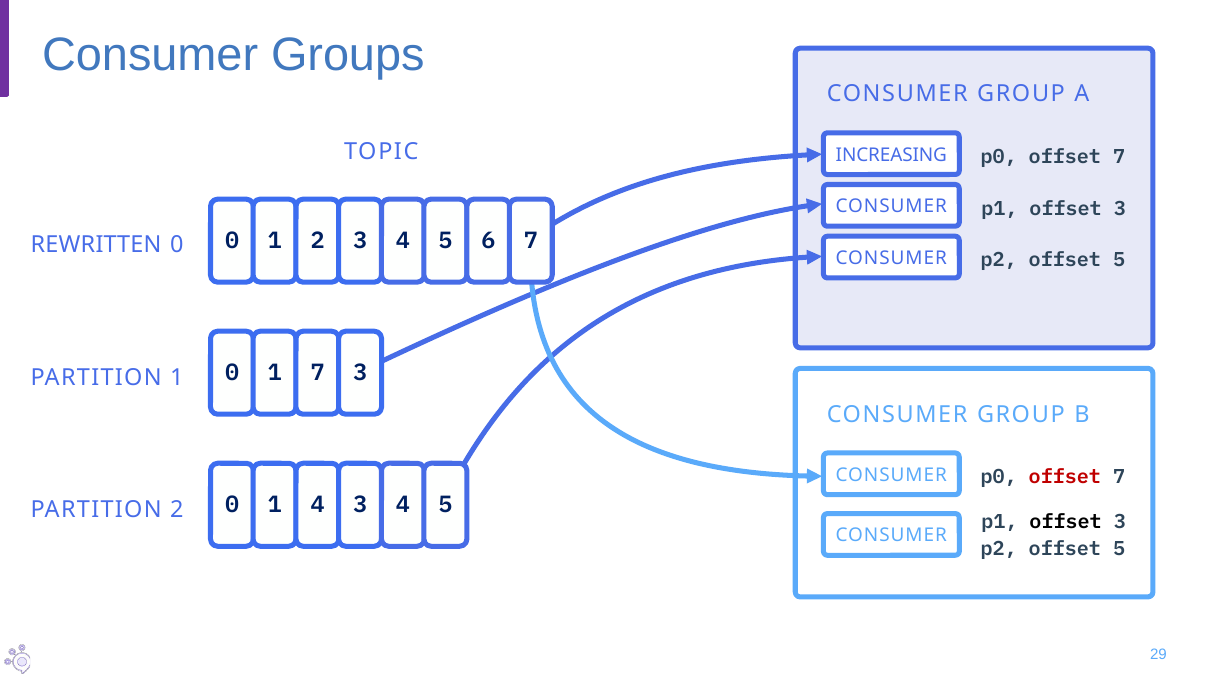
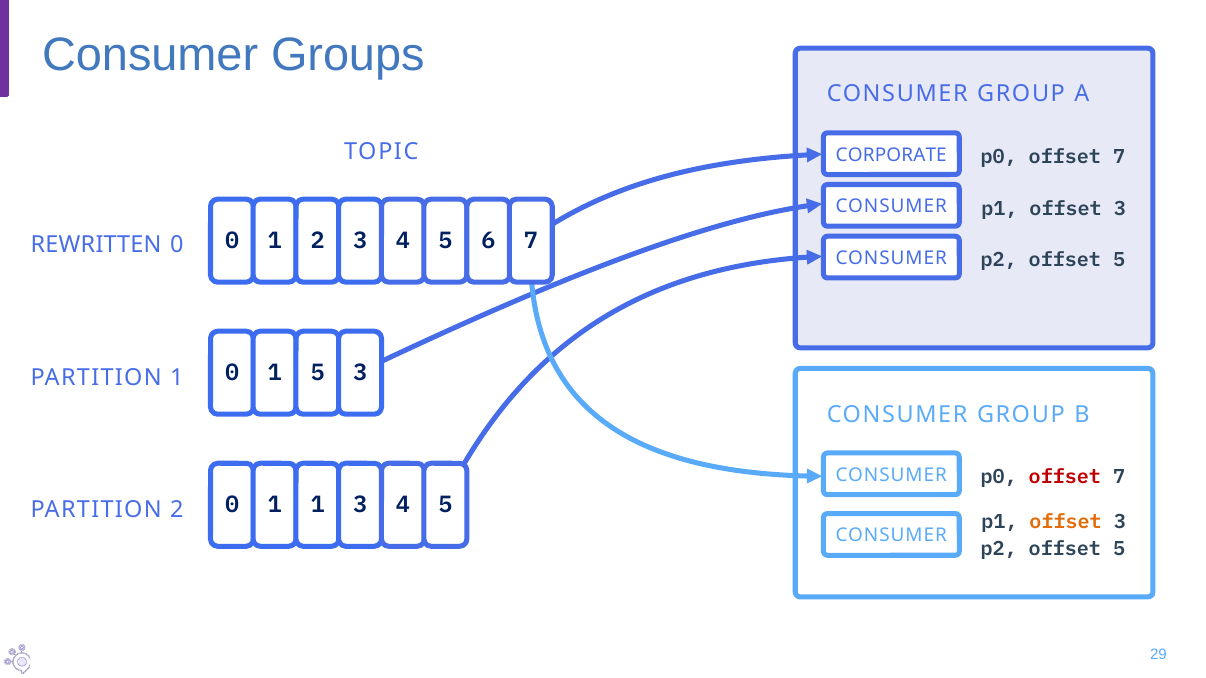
INCREASING: INCREASING -> CORPORATE (891, 155)
1 7: 7 -> 5 (318, 373)
1 4: 4 -> 1 (318, 505)
offset colour: black -> orange (1066, 522)
